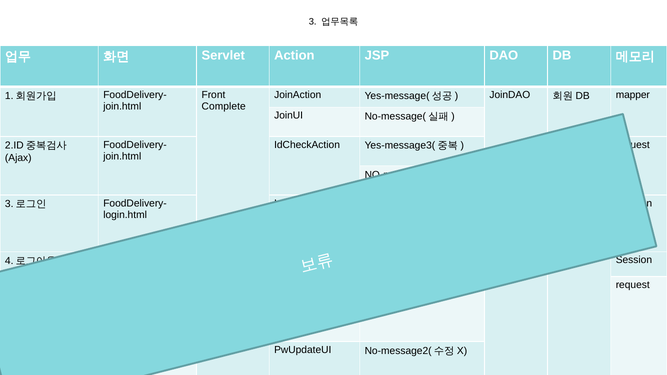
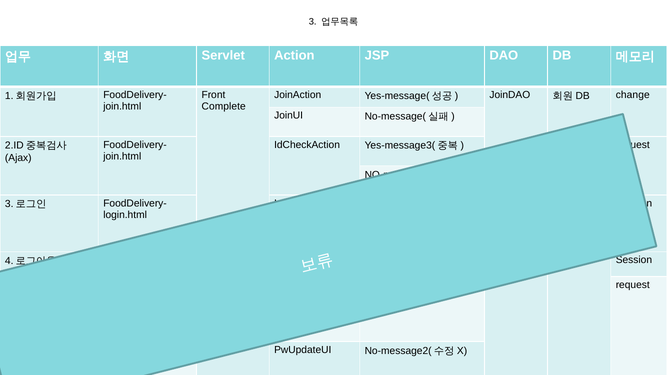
mapper: mapper -> change (633, 95)
